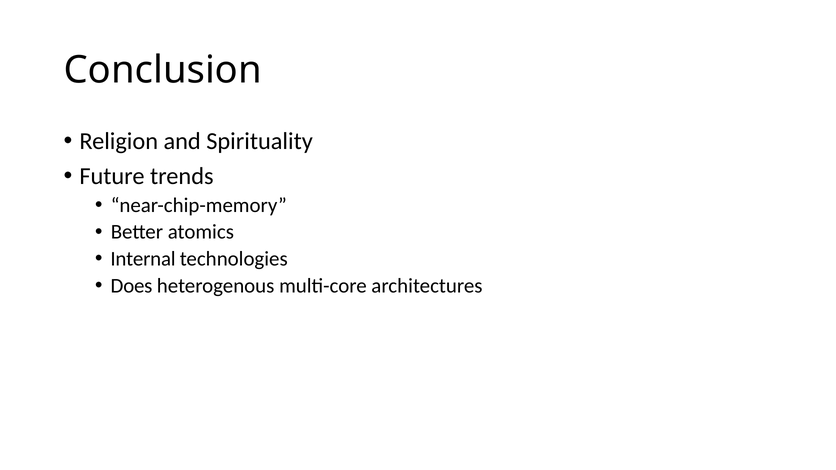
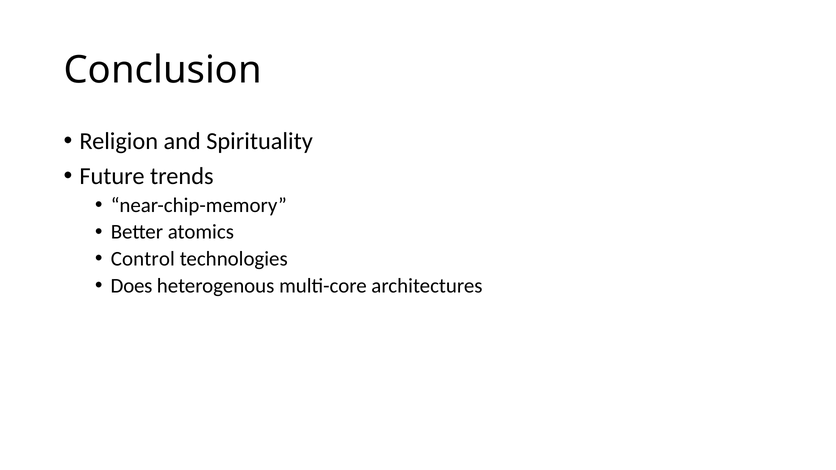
Internal: Internal -> Control (143, 259)
